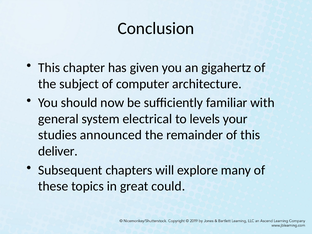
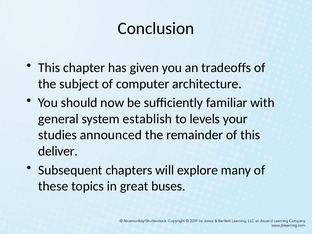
gigahertz: gigahertz -> tradeoffs (226, 68)
electrical: electrical -> establish (147, 119)
could: could -> buses (168, 186)
